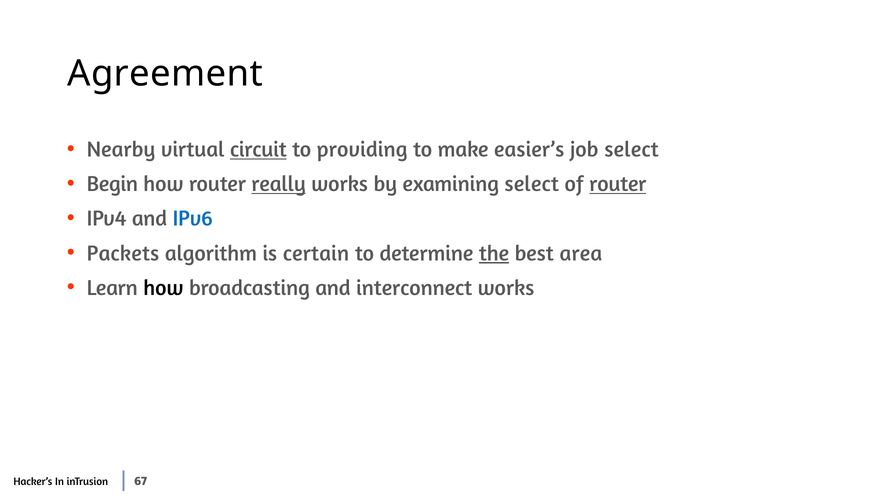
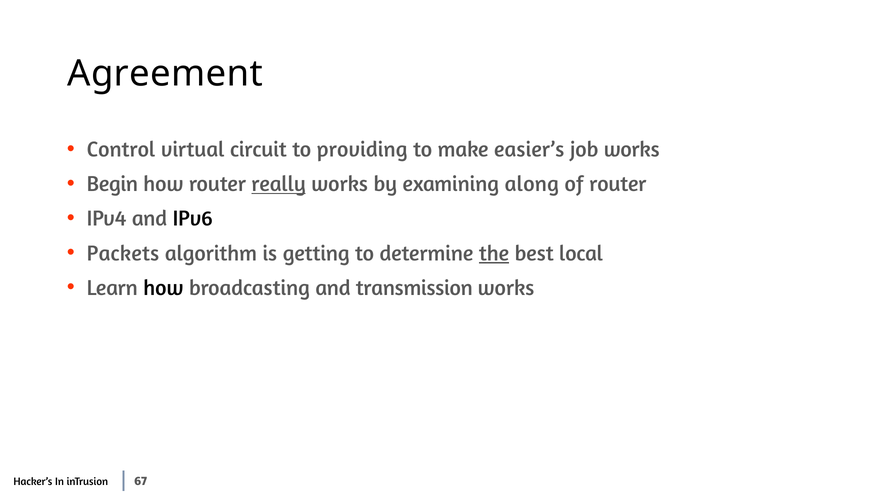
Nearby: Nearby -> Control (121, 149)
circuit underline: present -> none (258, 149)
job select: select -> works (632, 149)
examining select: select -> along (532, 184)
router underline: present -> none (618, 184)
IPv6 colour: blue -> black (193, 219)
certain: certain -> getting (316, 253)
area: area -> local (581, 253)
interconnect: interconnect -> transmission (414, 288)
